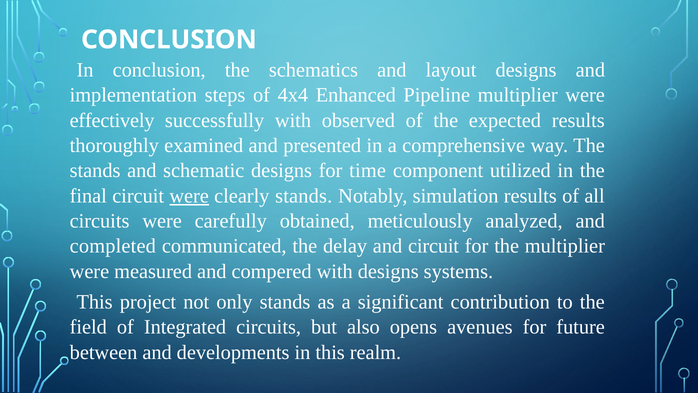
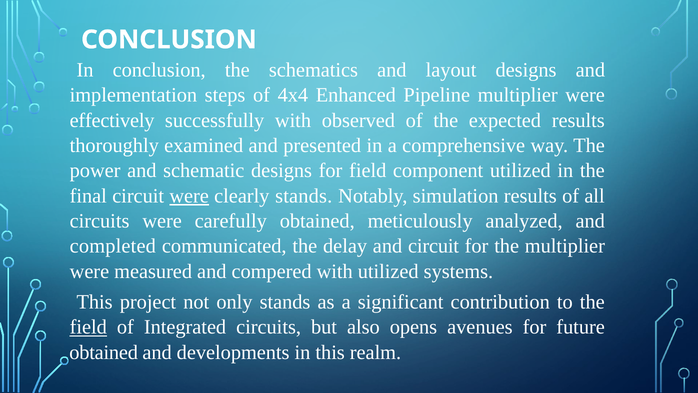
stands: stands -> power (95, 171)
for time: time -> field (368, 171)
with designs: designs -> utilized (388, 271)
field underline: none -> present (88, 327)
between: between -> obtained (104, 352)
